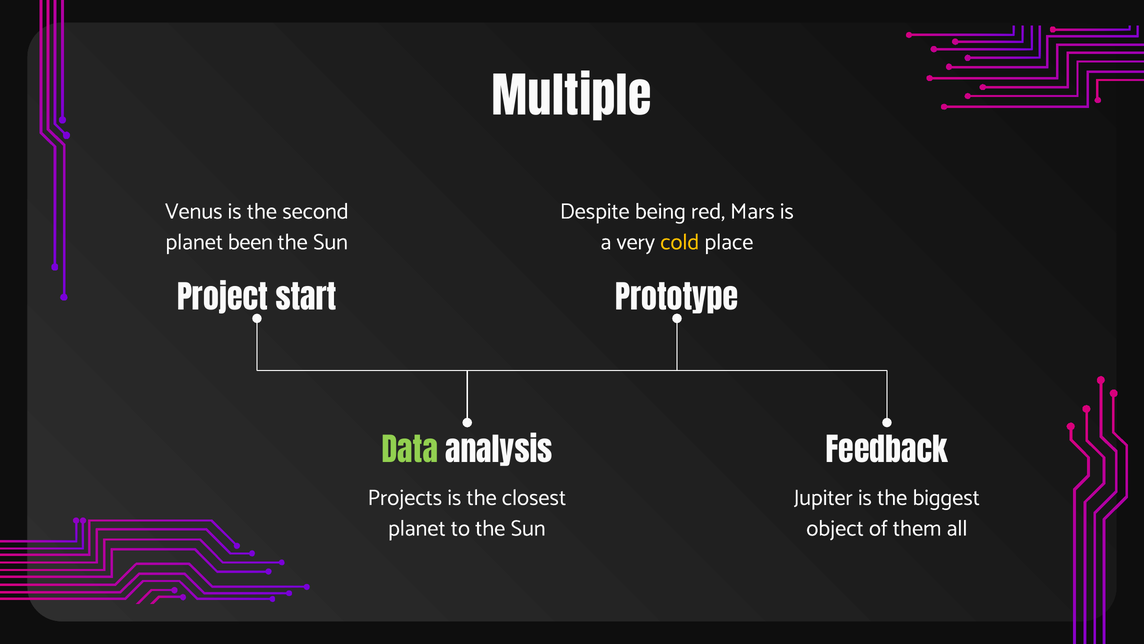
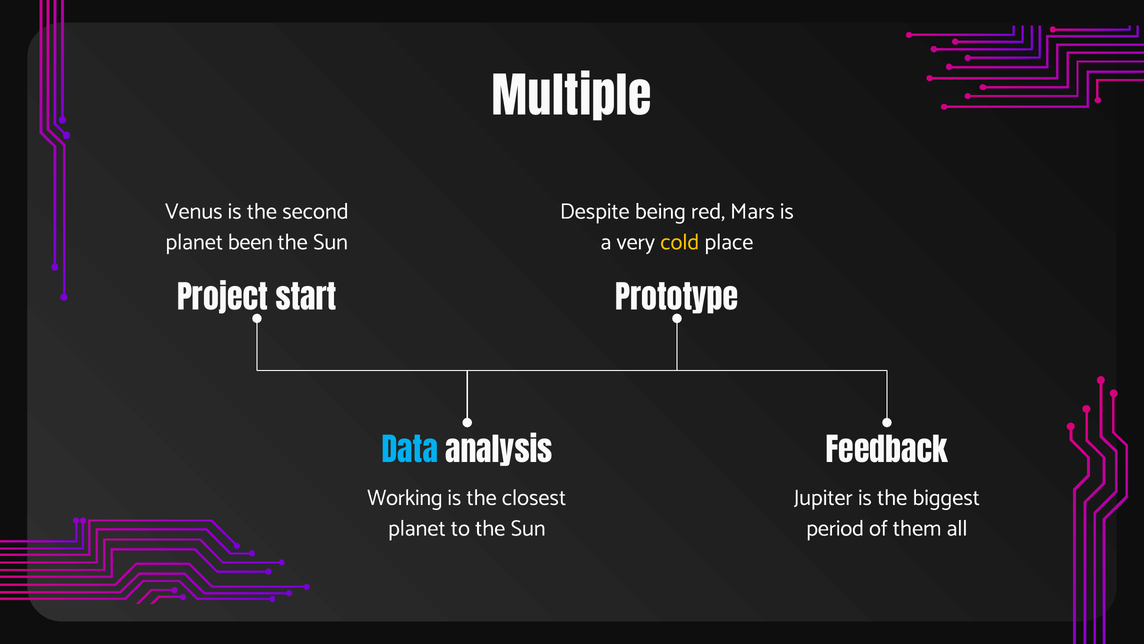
Data colour: light green -> light blue (410, 452)
Projects: Projects -> Working (405, 497)
object: object -> period (835, 528)
